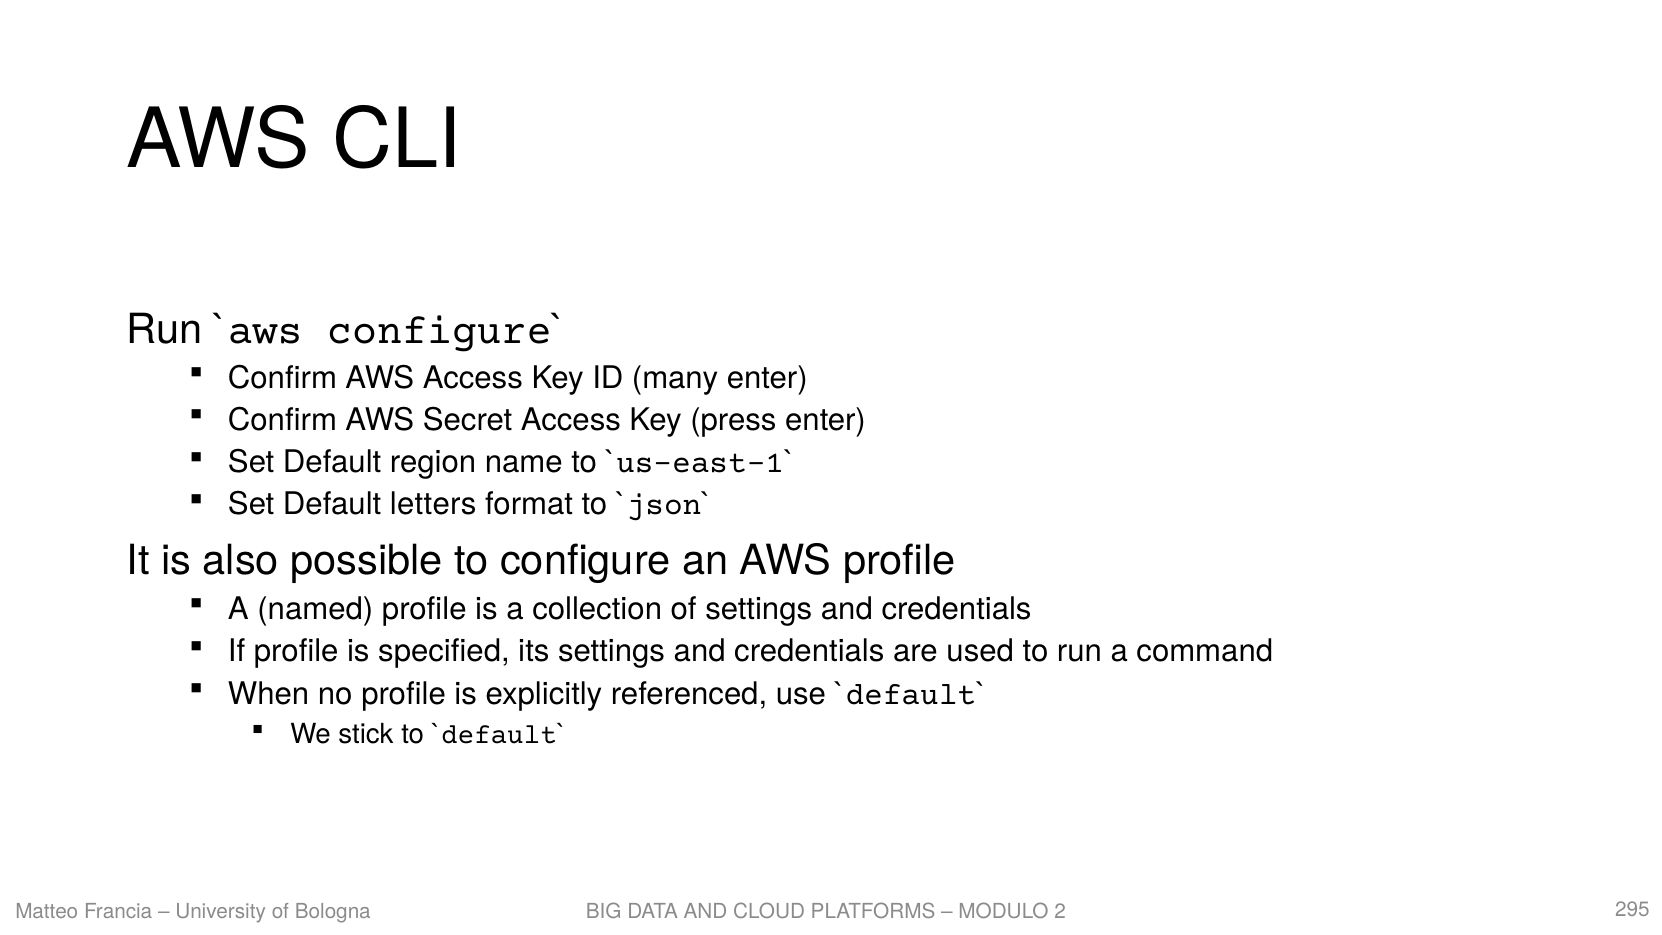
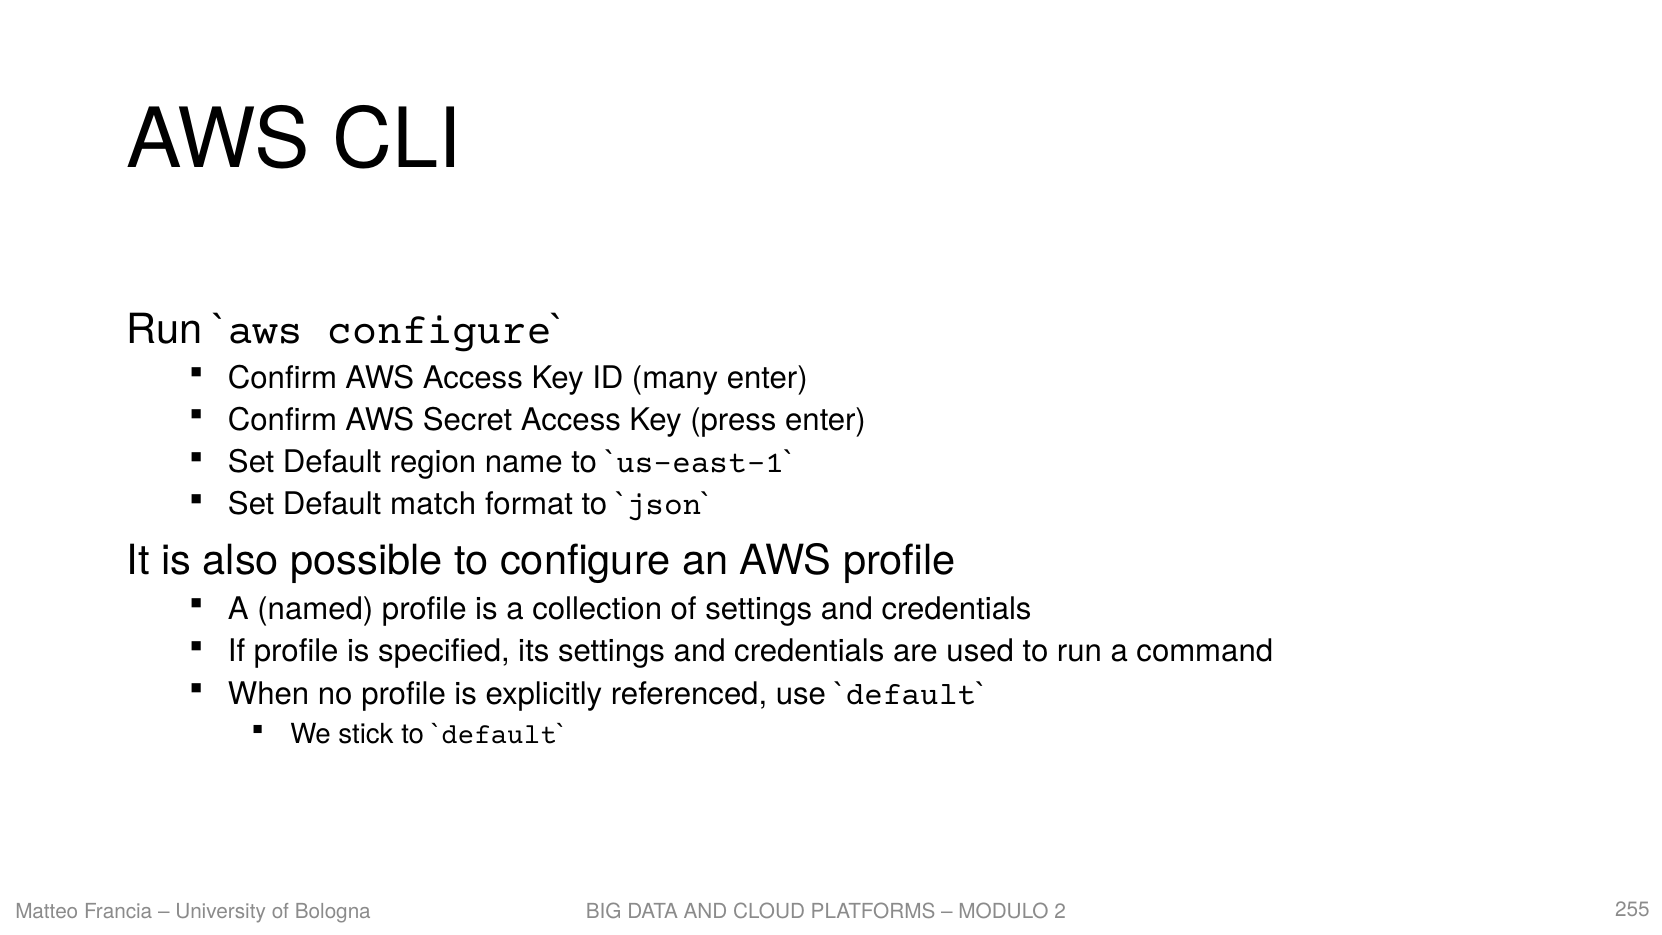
letters: letters -> match (433, 505)
295: 295 -> 255 (1632, 909)
